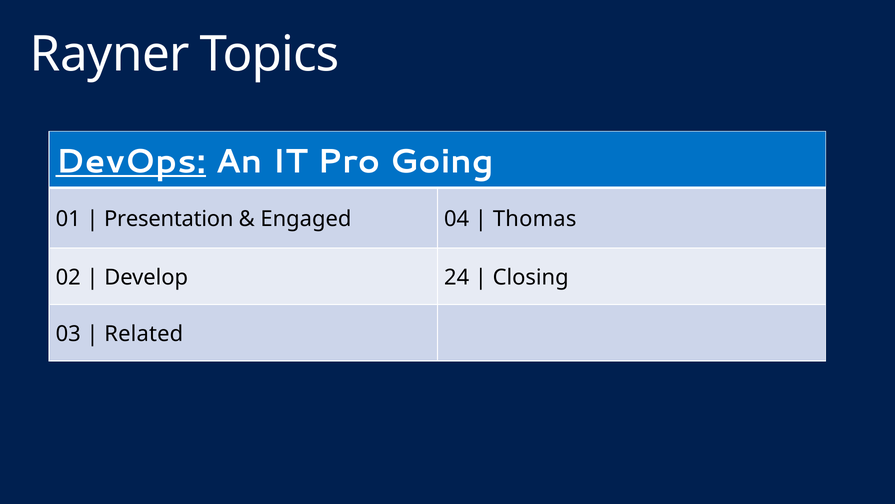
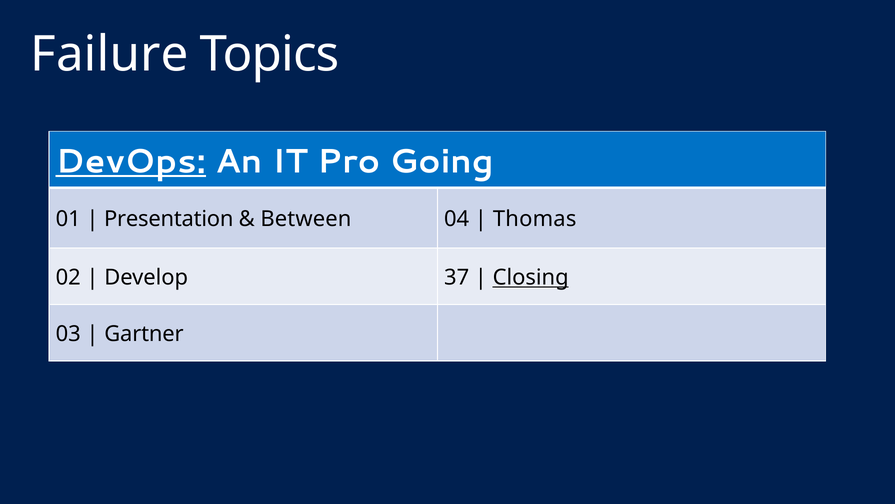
Rayner: Rayner -> Failure (110, 54)
Engaged: Engaged -> Between (306, 219)
24: 24 -> 37 (457, 277)
Closing underline: none -> present (531, 277)
Related: Related -> Gartner (144, 334)
